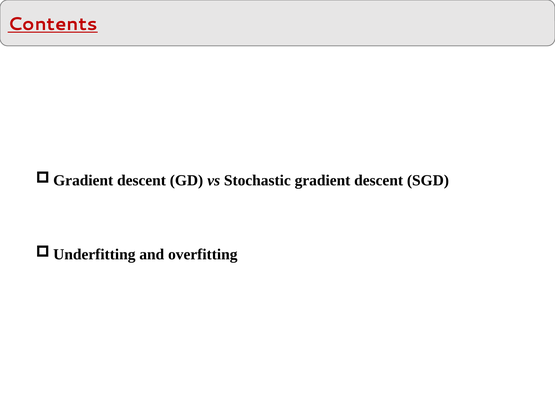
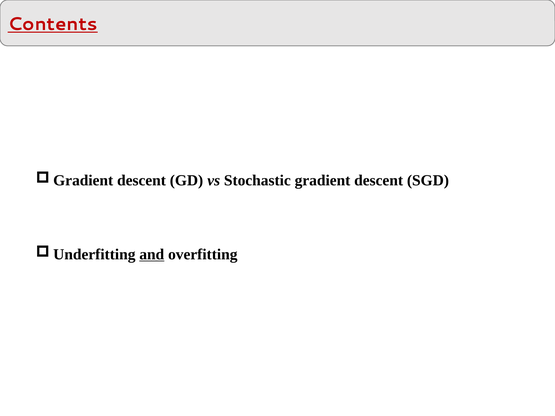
and underline: none -> present (152, 255)
